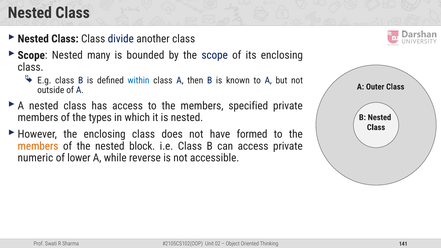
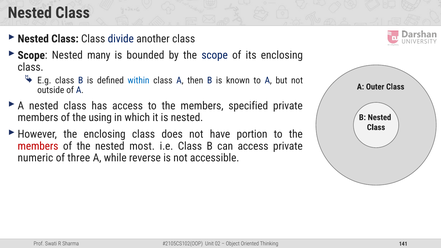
types: types -> using (100, 118)
formed: formed -> portion (252, 134)
members colour: orange -> red (38, 146)
block: block -> most (142, 146)
lower: lower -> three (79, 158)
